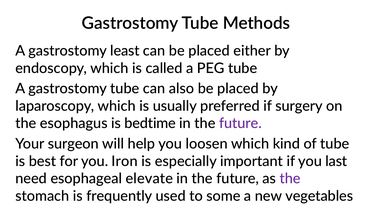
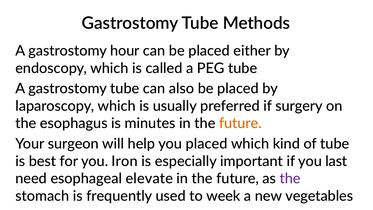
least: least -> hour (125, 51)
bedtime: bedtime -> minutes (150, 123)
future colour: purple -> orange (240, 123)
you loosen: loosen -> placed (207, 144)
some: some -> week (223, 196)
